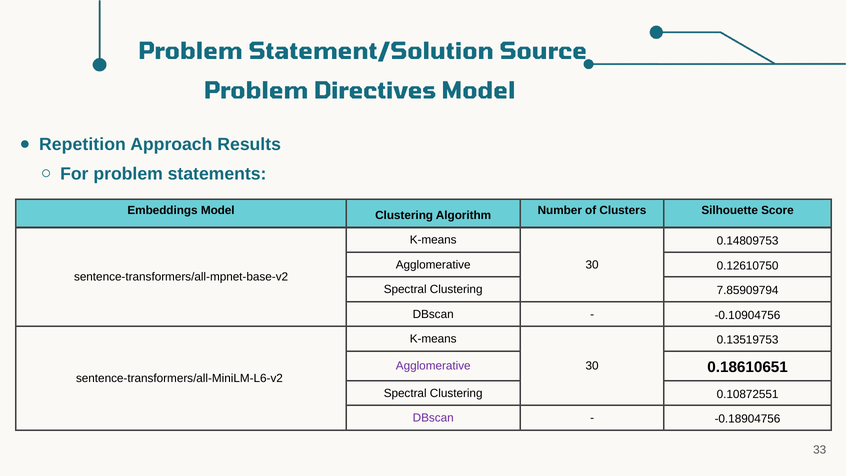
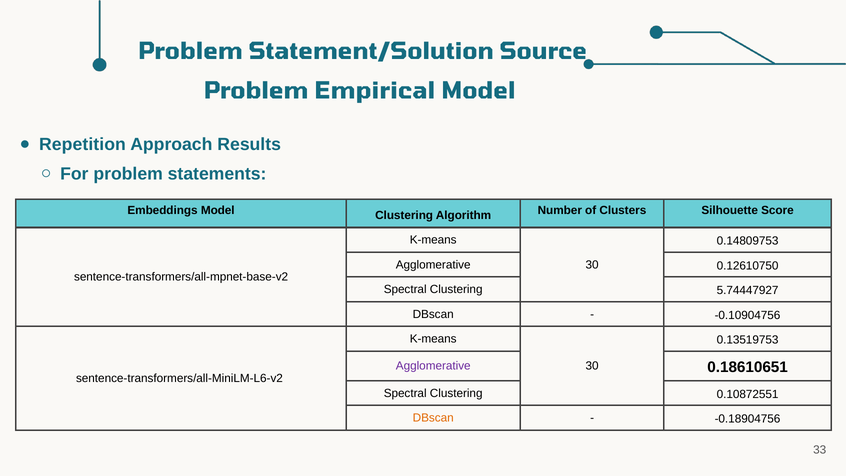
Directives: Directives -> Empirical (375, 91)
7.85909794: 7.85909794 -> 5.74447927 (748, 290)
DBscan colour: purple -> orange (433, 418)
